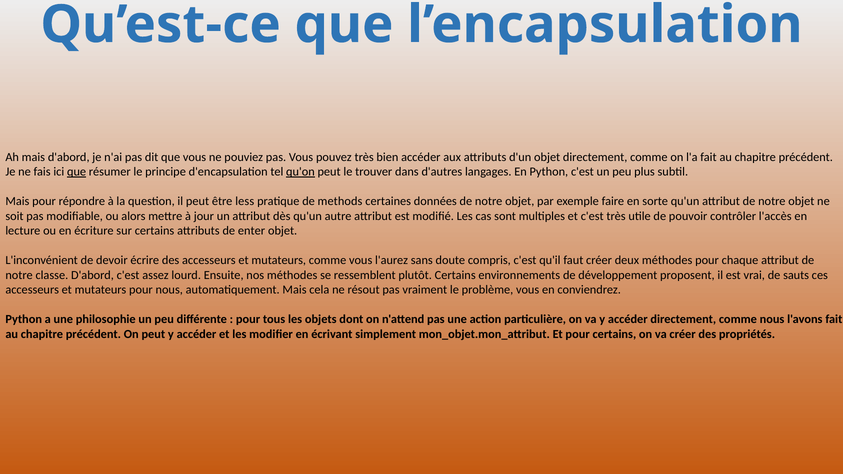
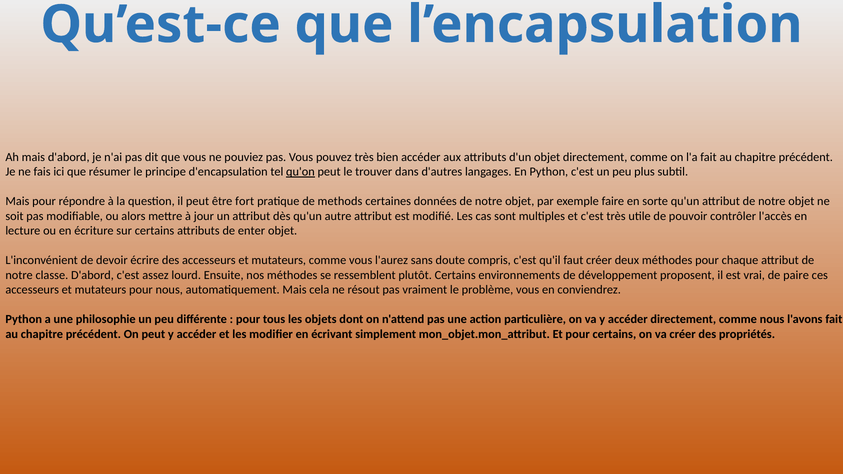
que underline: present -> none (77, 172)
less: less -> fort (245, 201)
sauts: sauts -> paire (796, 275)
